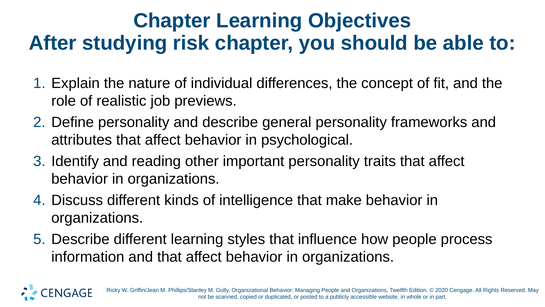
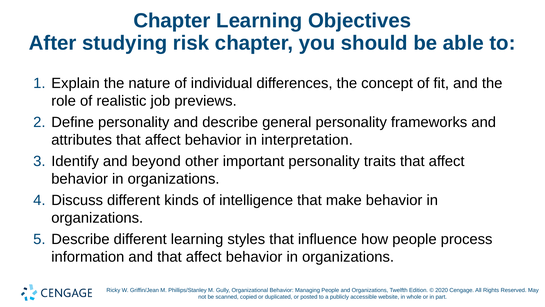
psychological: psychological -> interpretation (307, 140)
reading: reading -> beyond (156, 161)
